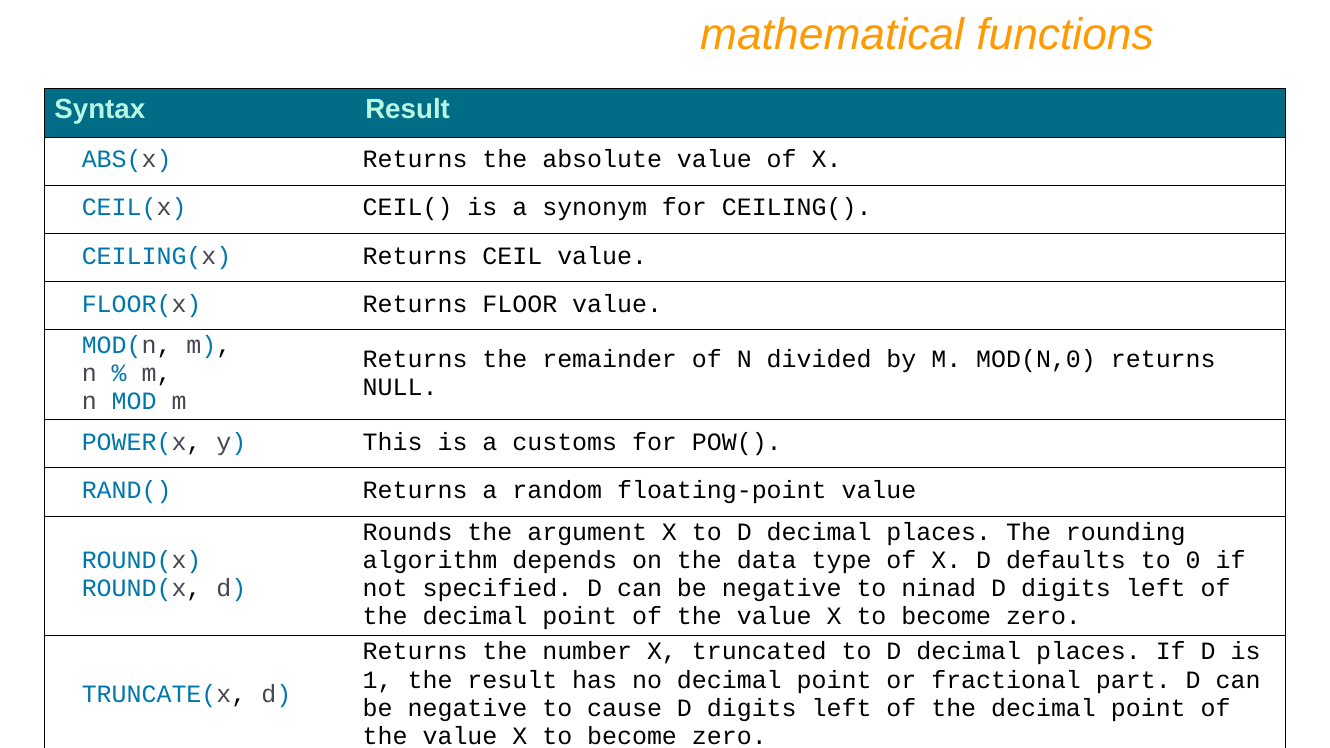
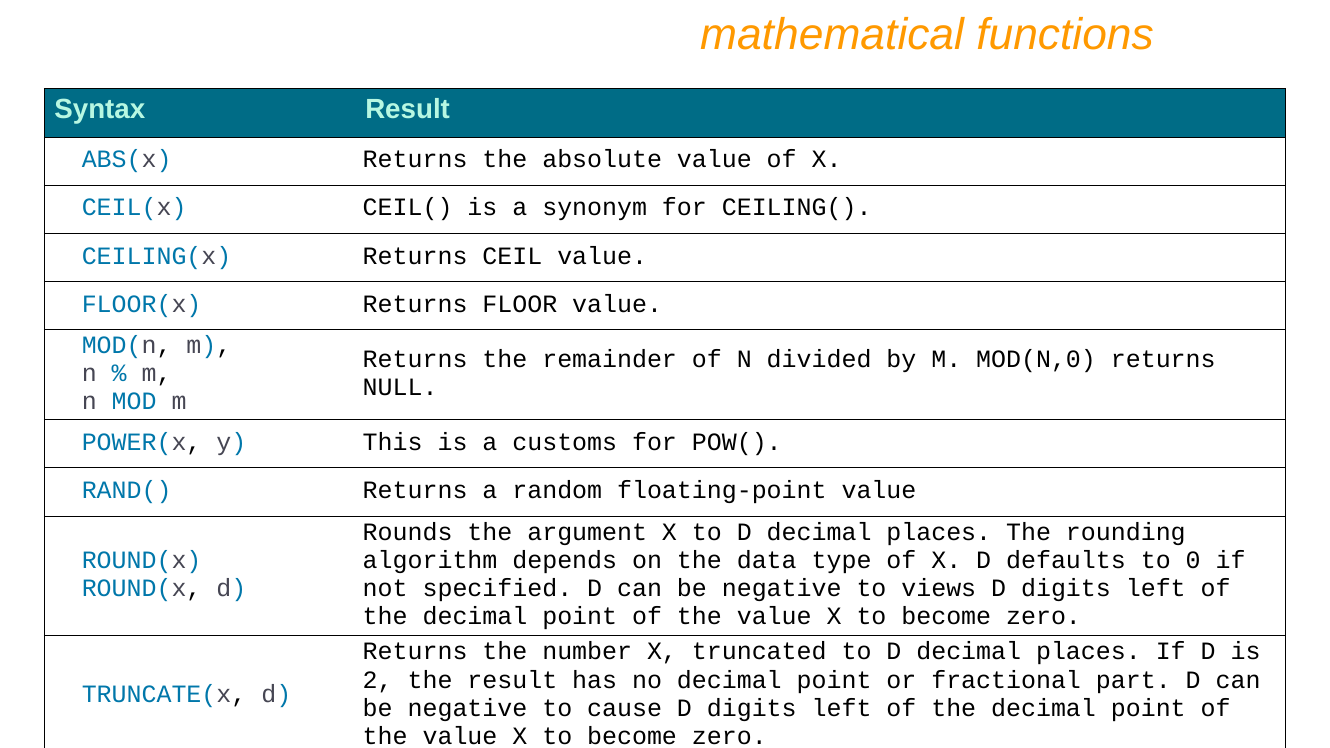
ninad: ninad -> views (939, 589)
1: 1 -> 2 (378, 680)
